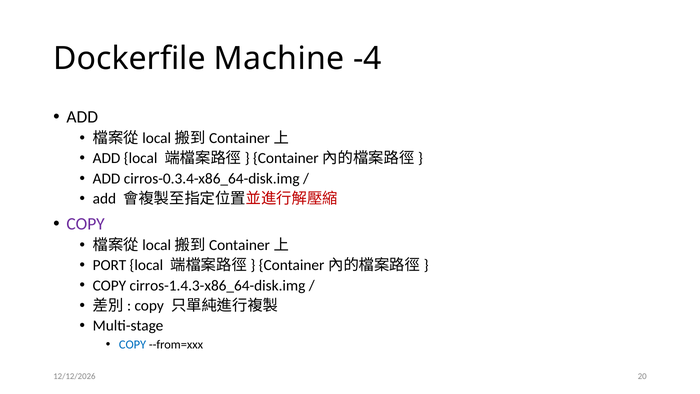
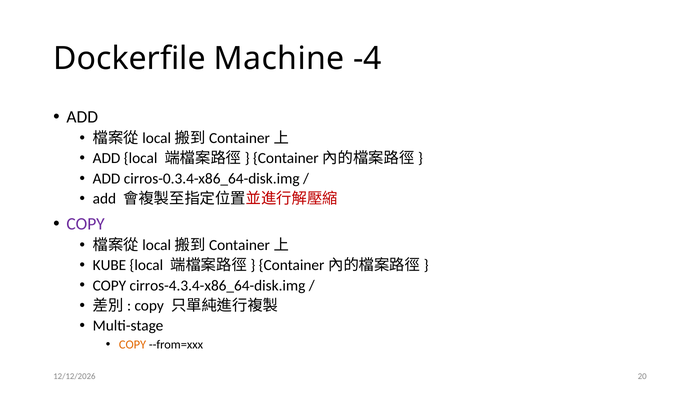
PORT: PORT -> KUBE (109, 265)
cirros-1.4.3-x86_64-disk.img: cirros-1.4.3-x86_64-disk.img -> cirros-4.3.4-x86_64-disk.img (217, 285)
COPY colour: blue -> orange (133, 344)
